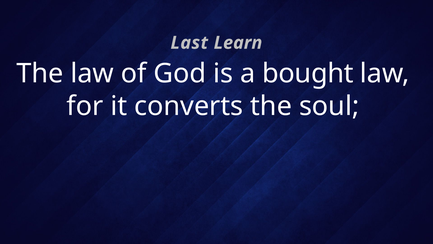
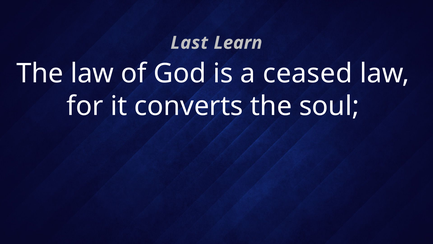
bought: bought -> ceased (308, 74)
